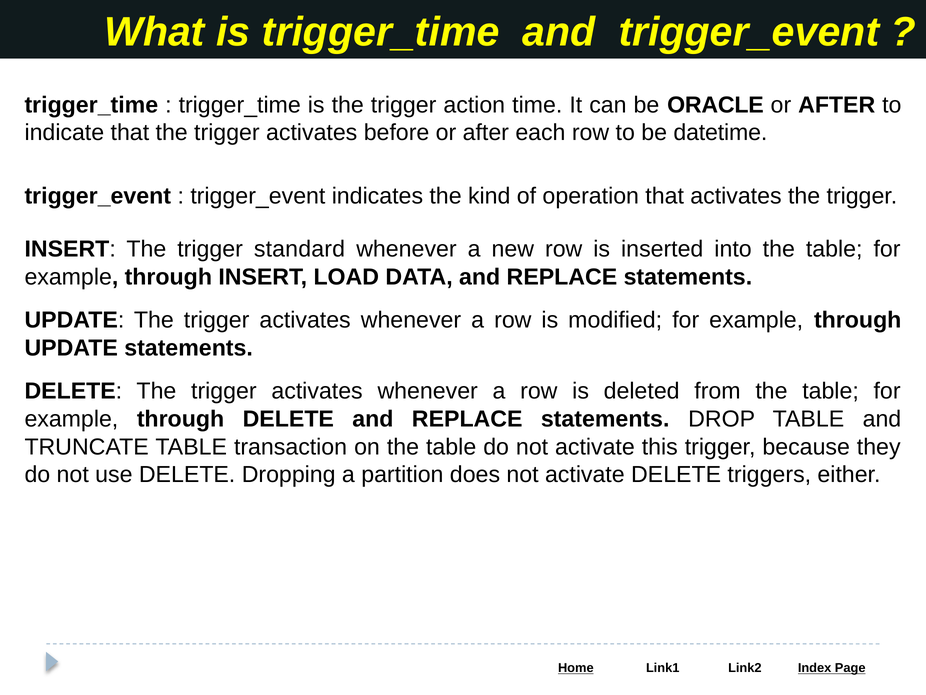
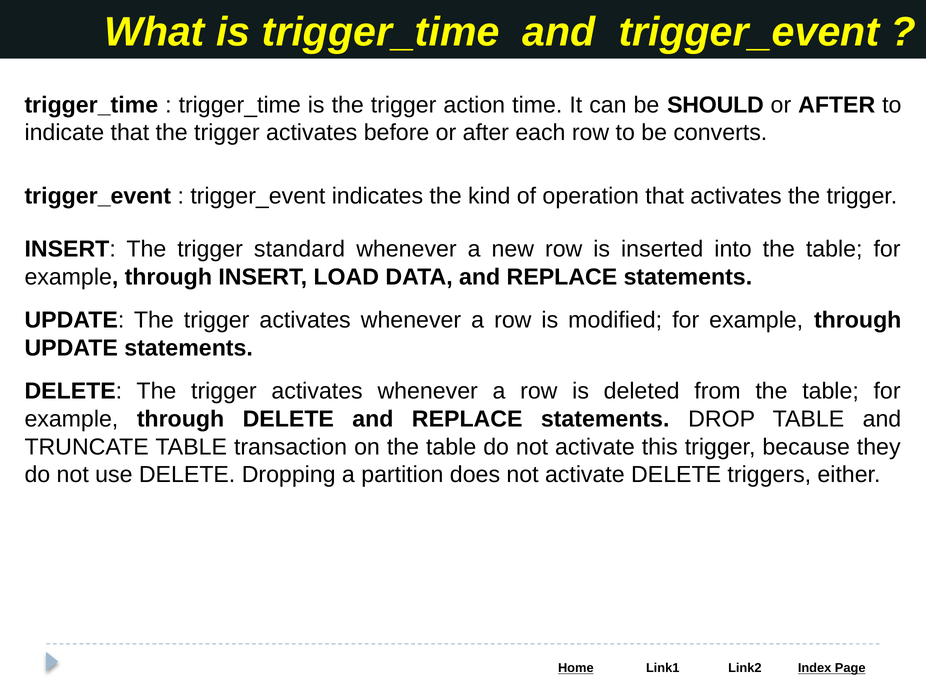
ORACLE: ORACLE -> SHOULD (715, 105)
datetime: datetime -> converts (720, 133)
